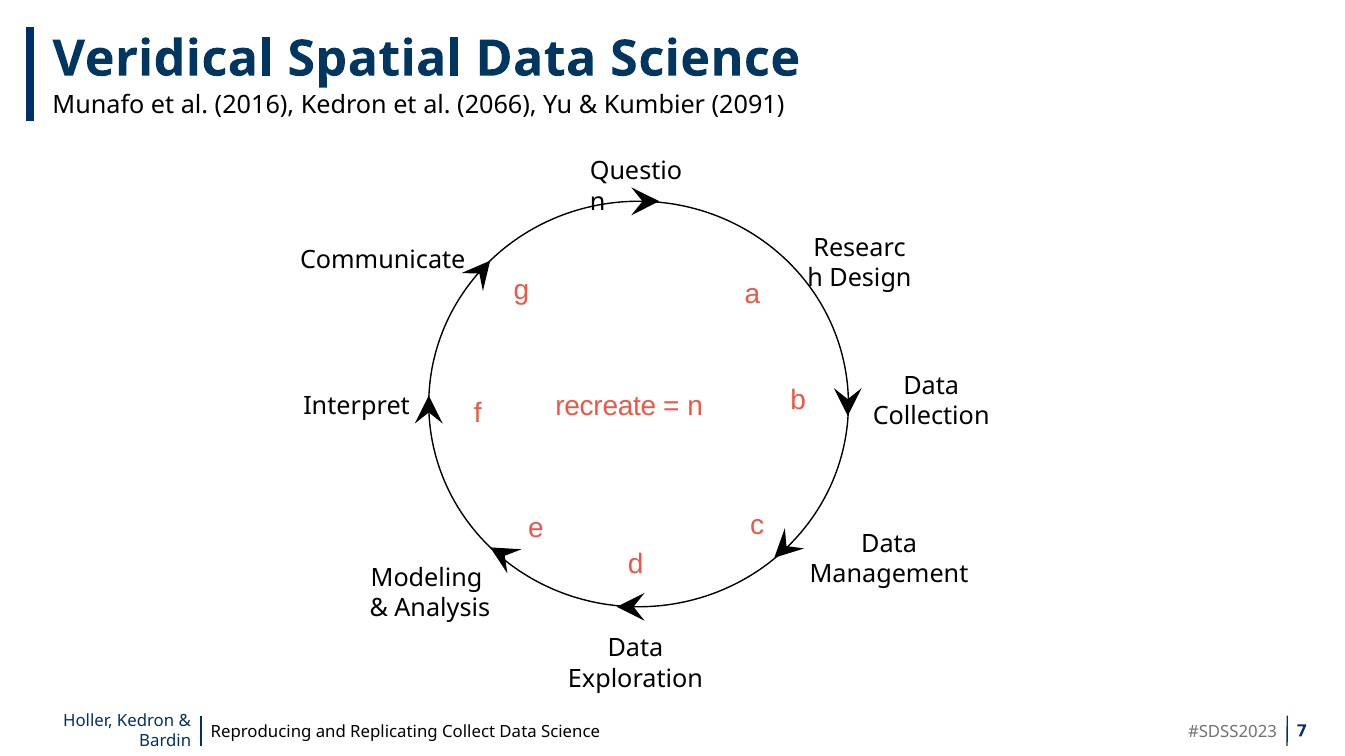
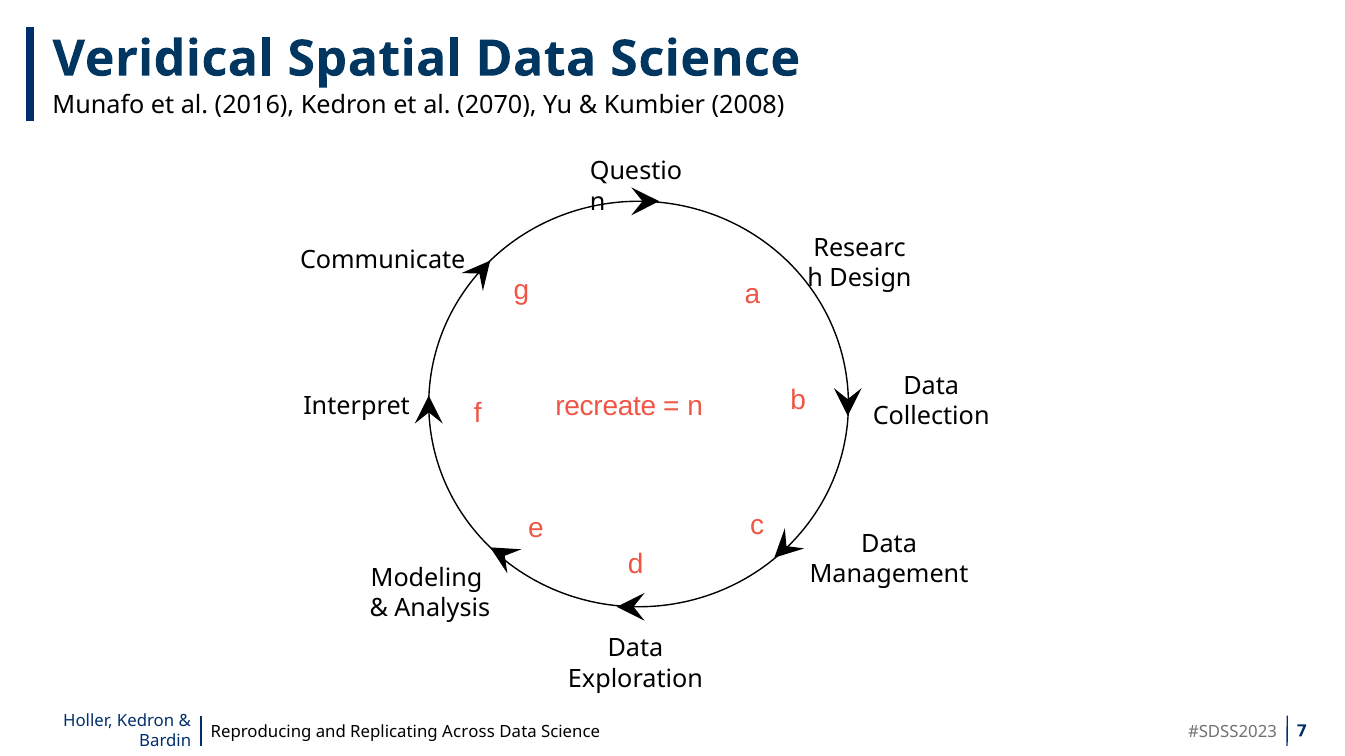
2066: 2066 -> 2070 (497, 106)
2091: 2091 -> 2008 (748, 106)
Collect: Collect -> Across (469, 733)
